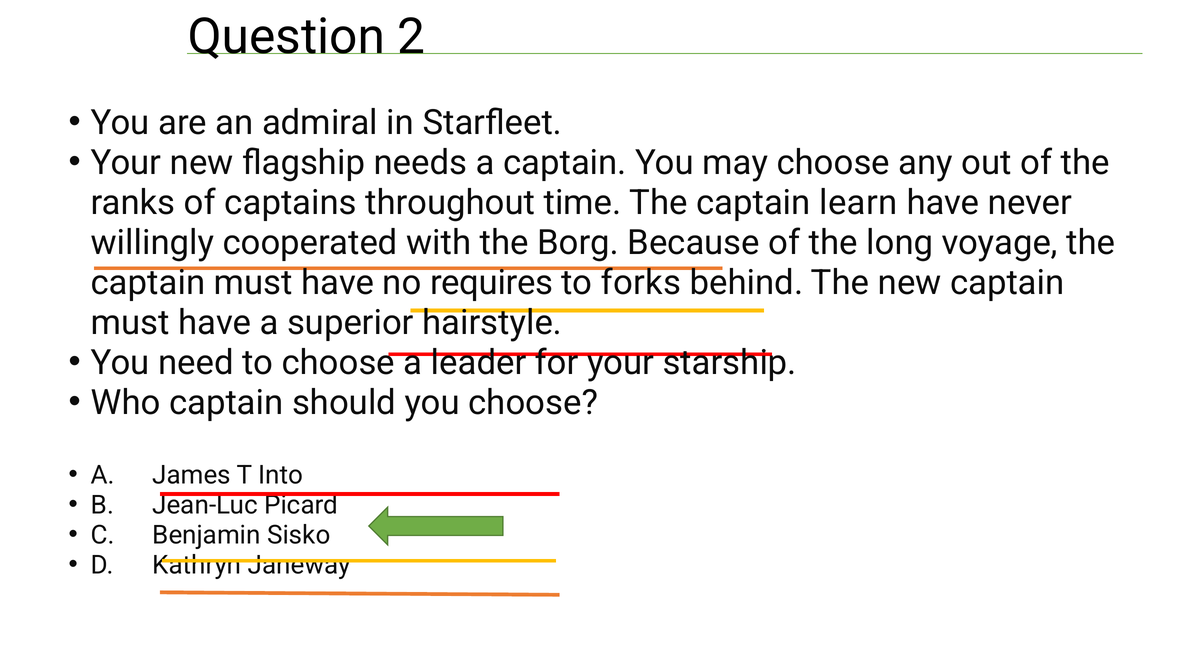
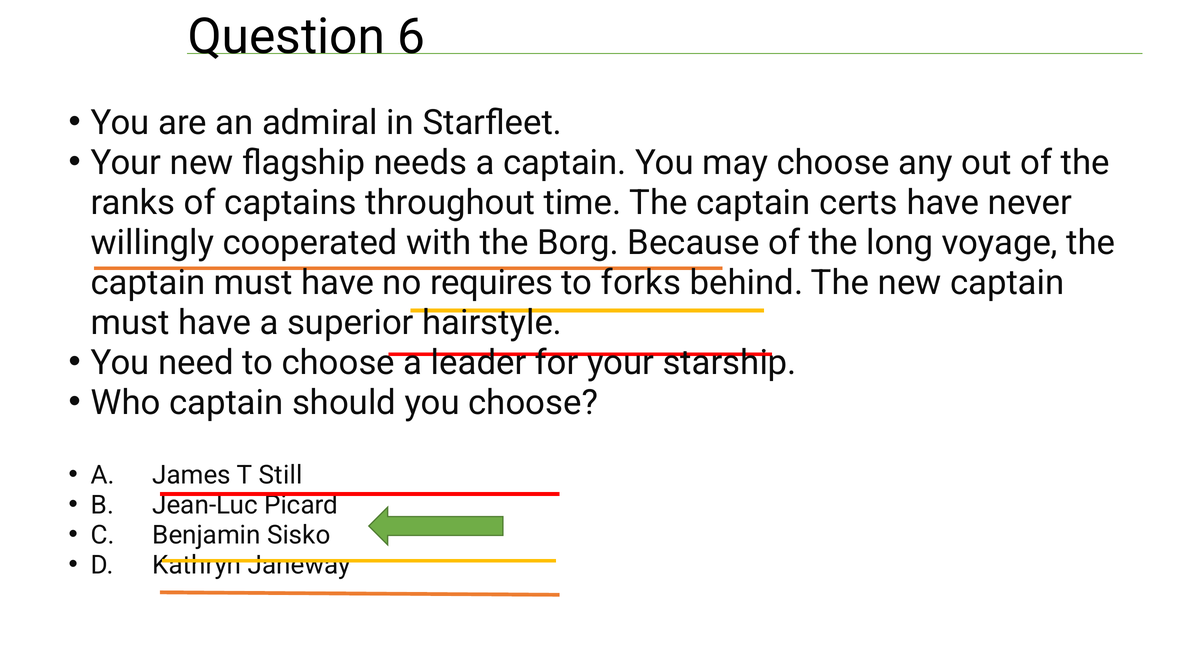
2: 2 -> 6 (411, 37)
learn: learn -> certs (858, 203)
Into: Into -> Still (281, 475)
